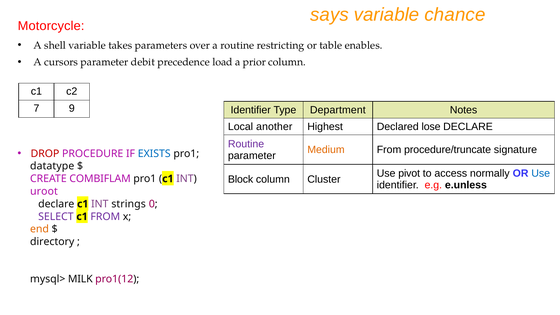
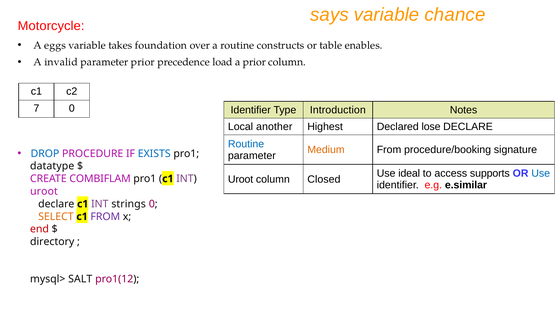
shell: shell -> eggs (55, 45)
parameters: parameters -> foundation (161, 45)
restricting: restricting -> constructs (281, 45)
cursors: cursors -> invalid (61, 62)
parameter debit: debit -> prior (143, 62)
7 9: 9 -> 0 (72, 108)
Department: Department -> Introduction (338, 110)
Routine colour: purple -> blue (246, 144)
procedure/truncate: procedure/truncate -> procedure/booking (448, 150)
DROP colour: red -> blue (45, 154)
pivot: pivot -> ideal (409, 173)
normally: normally -> supports (490, 173)
Block: Block -> Uroot (241, 179)
Cluster: Cluster -> Closed (324, 179)
e.unless: e.unless -> e.similar (466, 185)
SELECT colour: purple -> orange (56, 217)
end colour: orange -> red (39, 229)
MILK: MILK -> SALT (80, 279)
